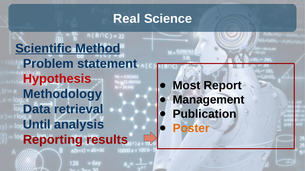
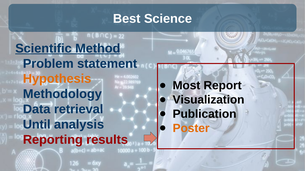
Real: Real -> Best (127, 19)
Hypothesis colour: red -> orange (57, 79)
Management: Management -> Visualization (209, 100)
